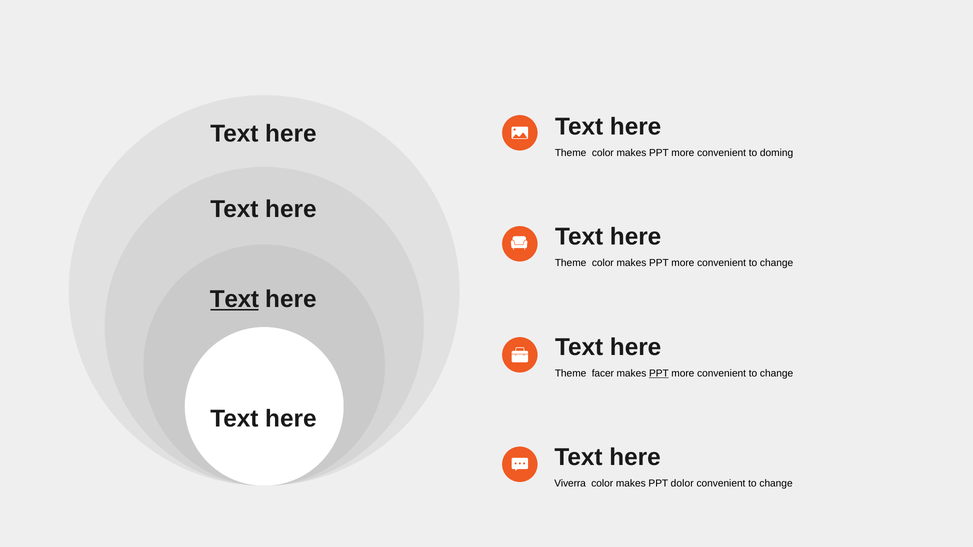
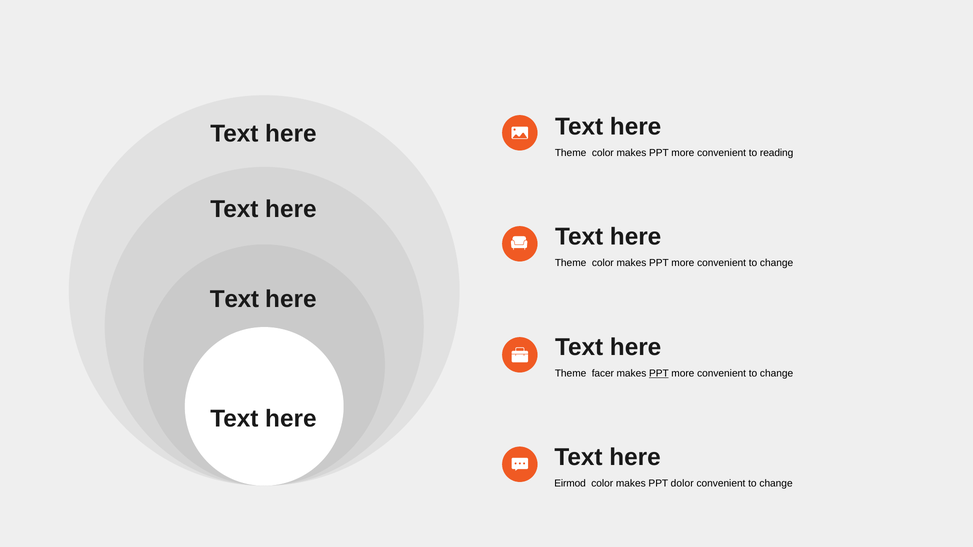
doming: doming -> reading (777, 153)
Text underline: present -> none (234, 299)
Viverra: Viverra -> Eirmod (570, 484)
